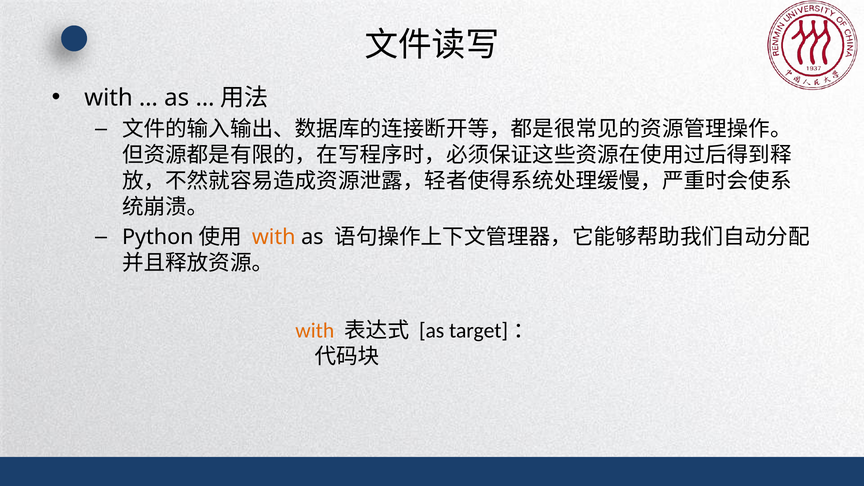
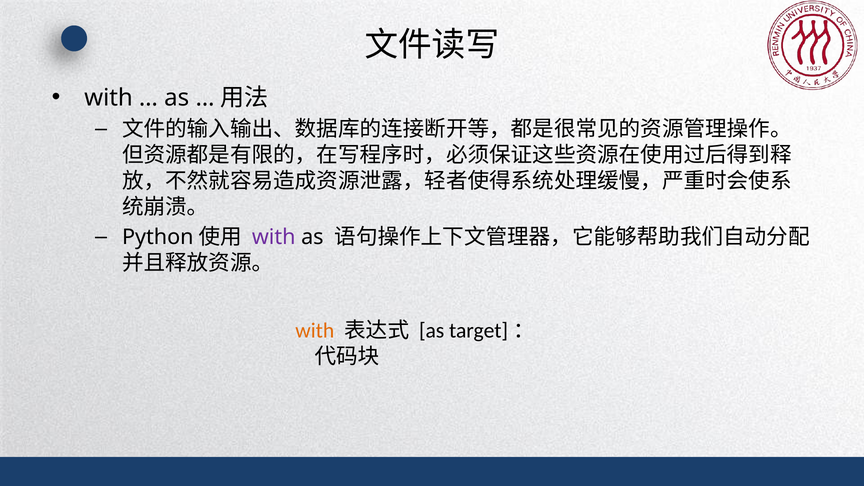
with colour: orange -> purple (274, 237)
